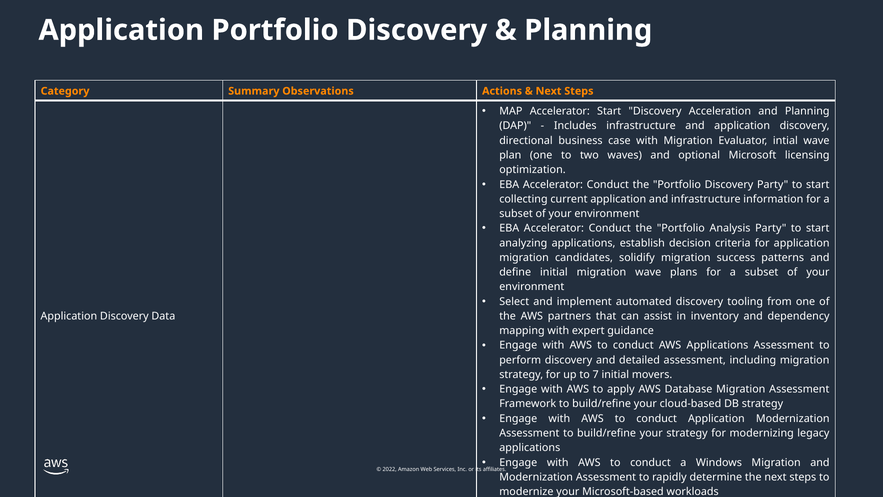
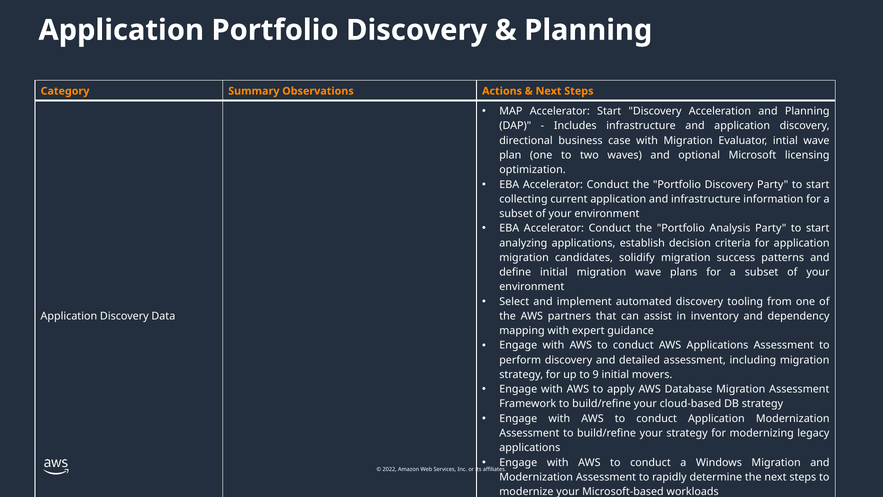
7: 7 -> 9 (596, 374)
